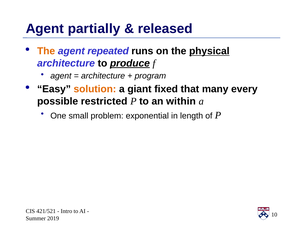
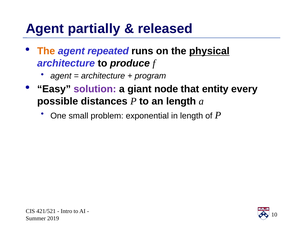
produce underline: present -> none (130, 63)
solution colour: orange -> purple (95, 89)
fixed: fixed -> node (166, 89)
many: many -> entity (215, 89)
restricted: restricted -> distances (104, 101)
an within: within -> length (181, 101)
